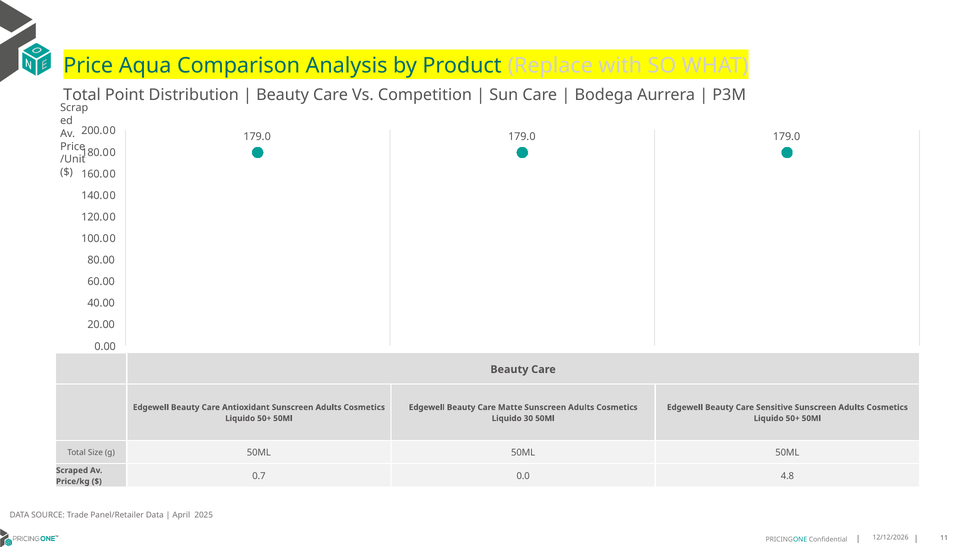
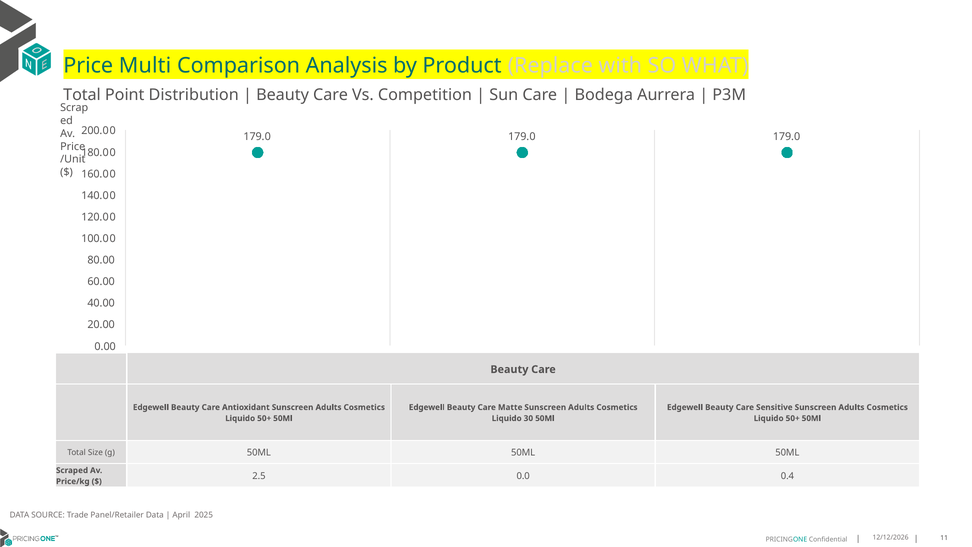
Aqua: Aqua -> Multi (145, 65)
0.7: 0.7 -> 2.5 (259, 476)
4.8: 4.8 -> 0.4 (787, 476)
